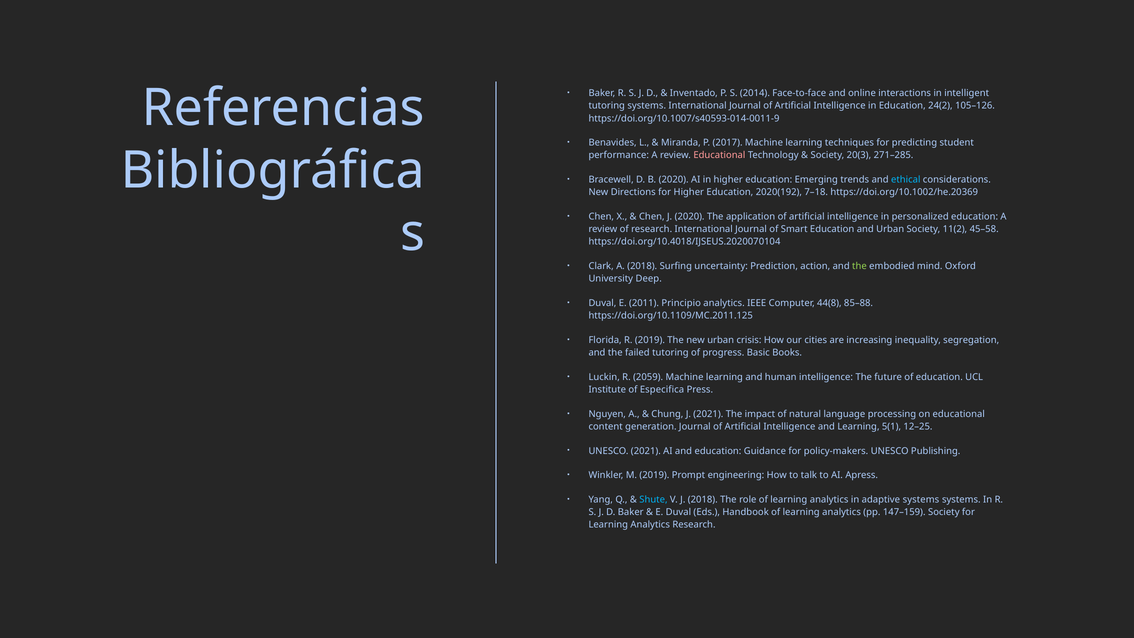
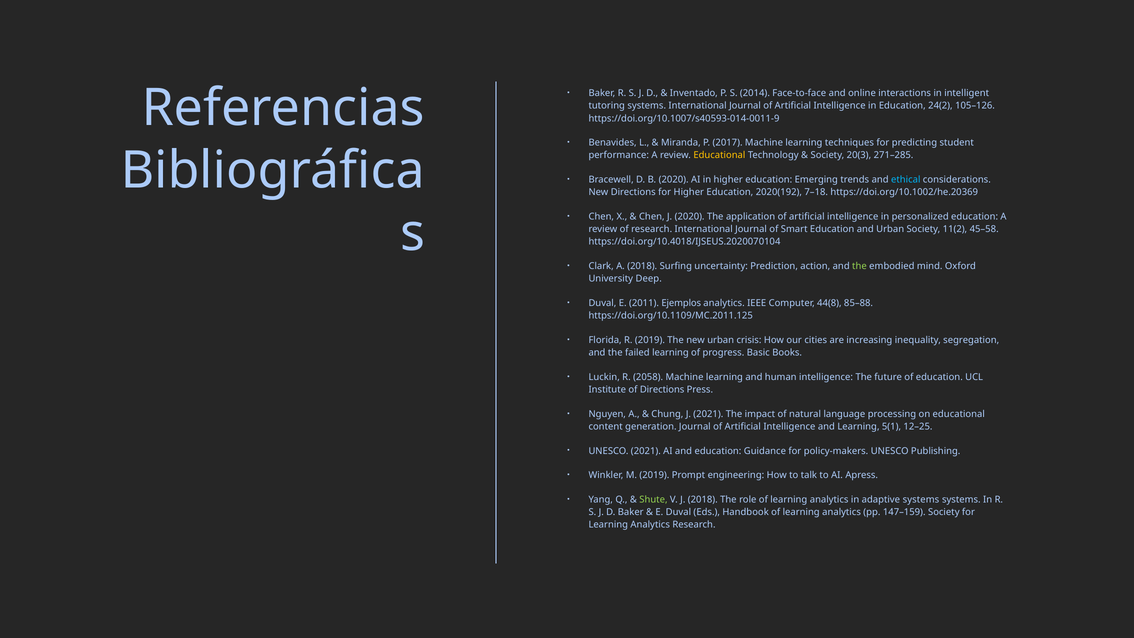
Educational colour: pink -> yellow (719, 155)
Principio: Principio -> Ejemplos (681, 303)
failed tutoring: tutoring -> learning (670, 353)
2059: 2059 -> 2058 (648, 377)
of Especifica: Especifica -> Directions (662, 389)
Shute colour: light blue -> light green (653, 500)
